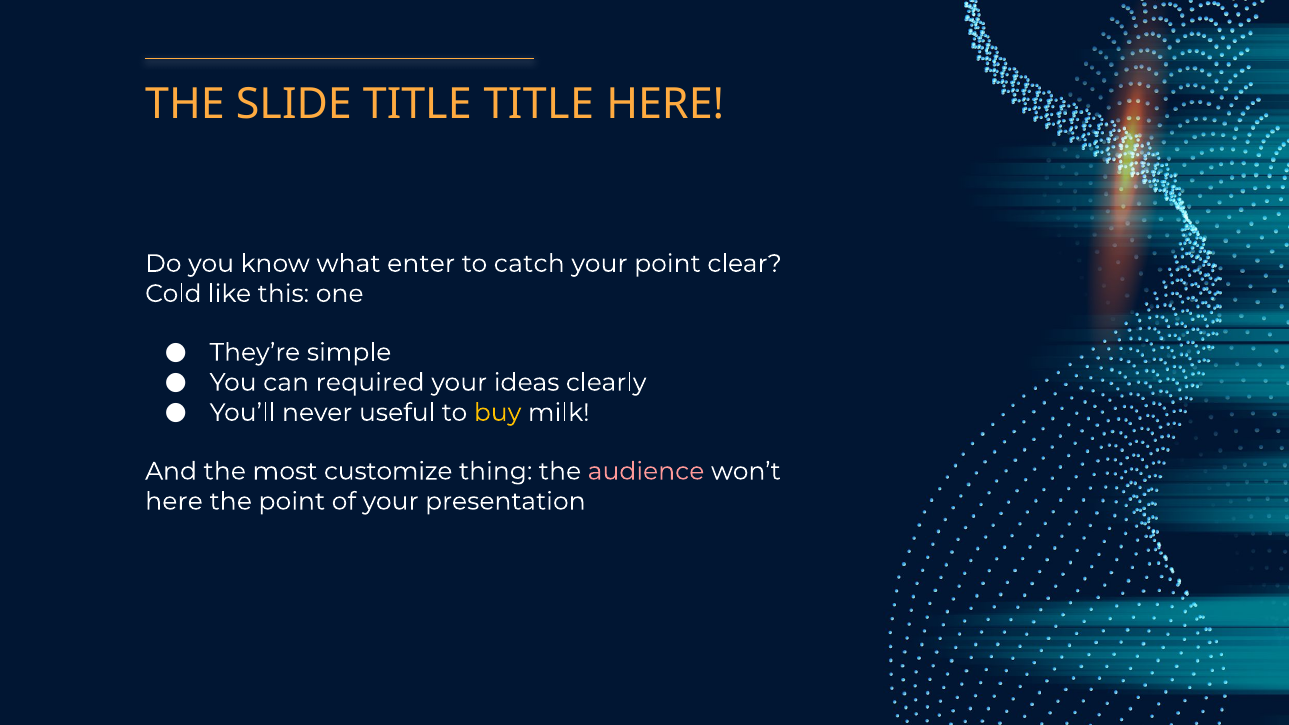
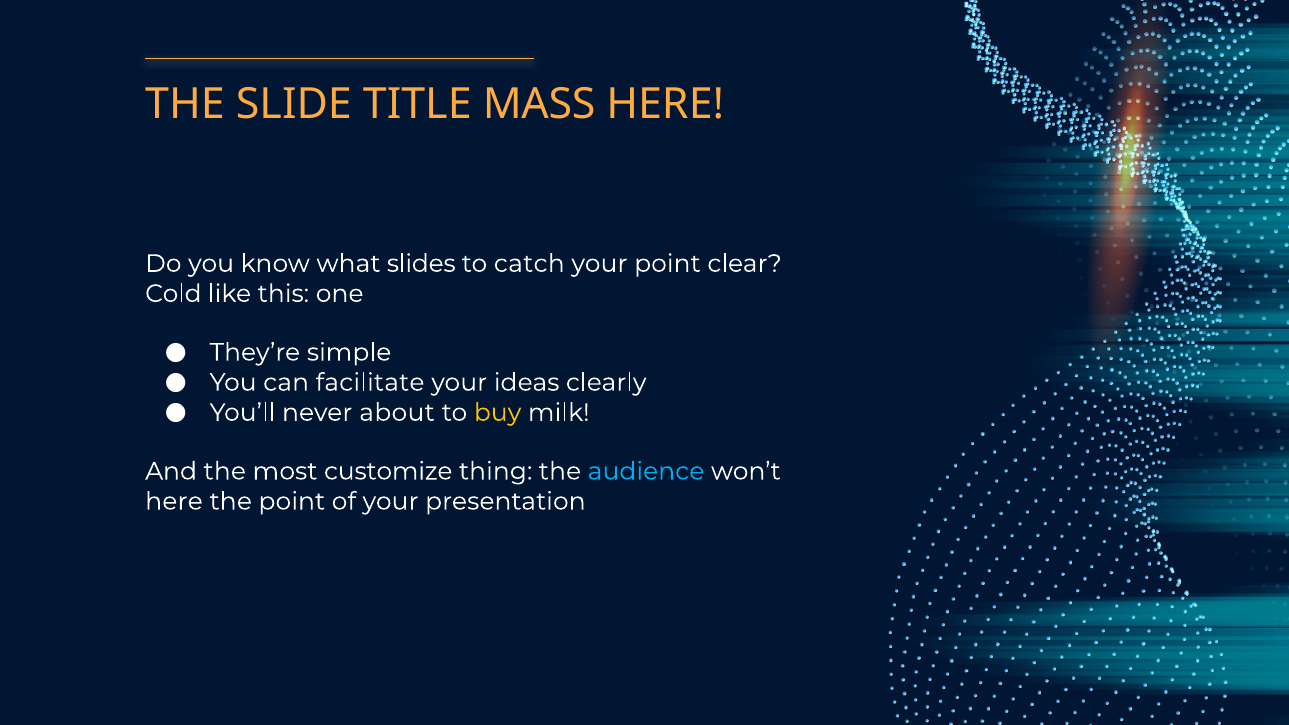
TITLE TITLE: TITLE -> MASS (539, 104)
enter: enter -> slides (421, 264)
required: required -> facilitate (370, 382)
useful: useful -> about (397, 413)
audience colour: pink -> light blue (646, 471)
